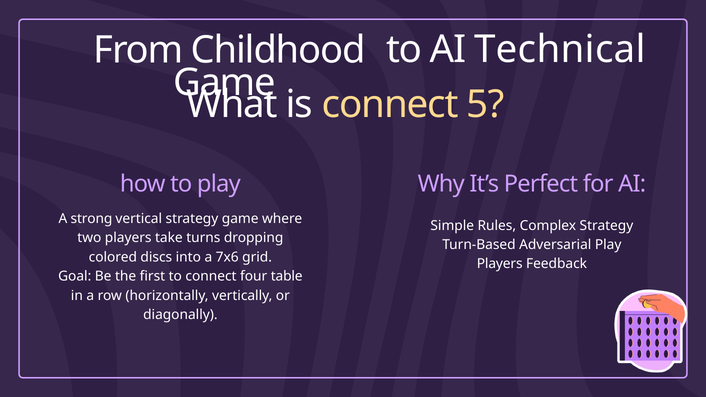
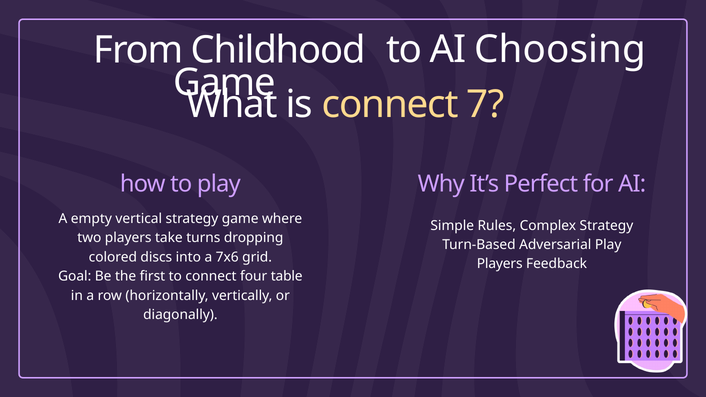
Technical: Technical -> Choosing (560, 50)
5: 5 -> 7 (485, 105)
strong: strong -> empty (91, 219)
